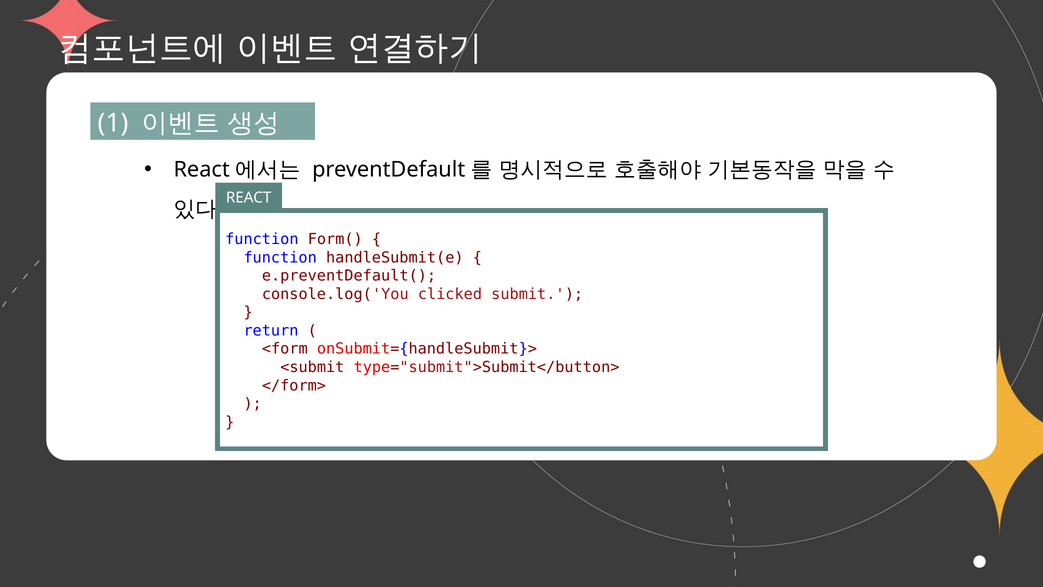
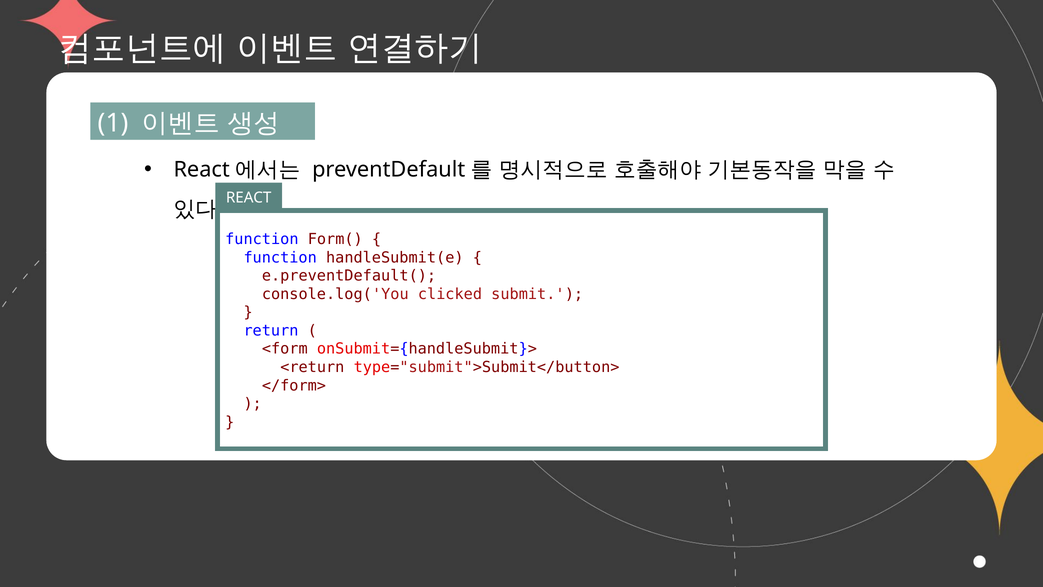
<submit: <submit -> <return (312, 367)
